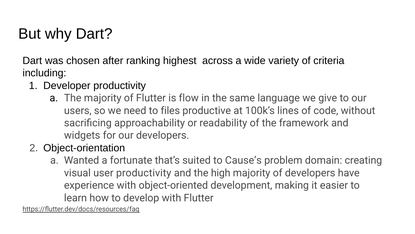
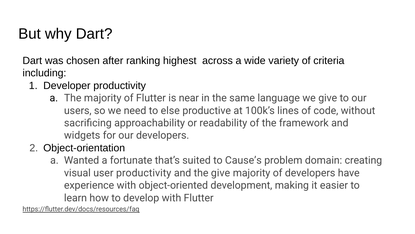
flow: flow -> near (189, 98)
files: files -> else (170, 110)
the high: high -> give (221, 173)
